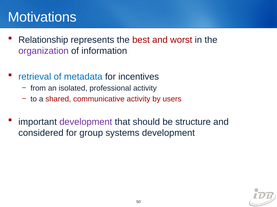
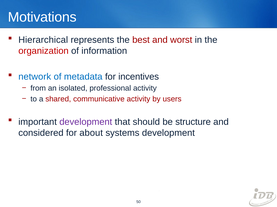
Relationship: Relationship -> Hierarchical (43, 40)
organization colour: purple -> red (43, 51)
retrieval: retrieval -> network (35, 77)
group: group -> about (91, 133)
